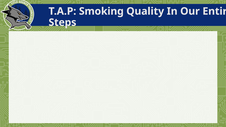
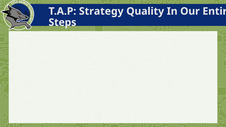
Smoking: Smoking -> Strategy (101, 11)
